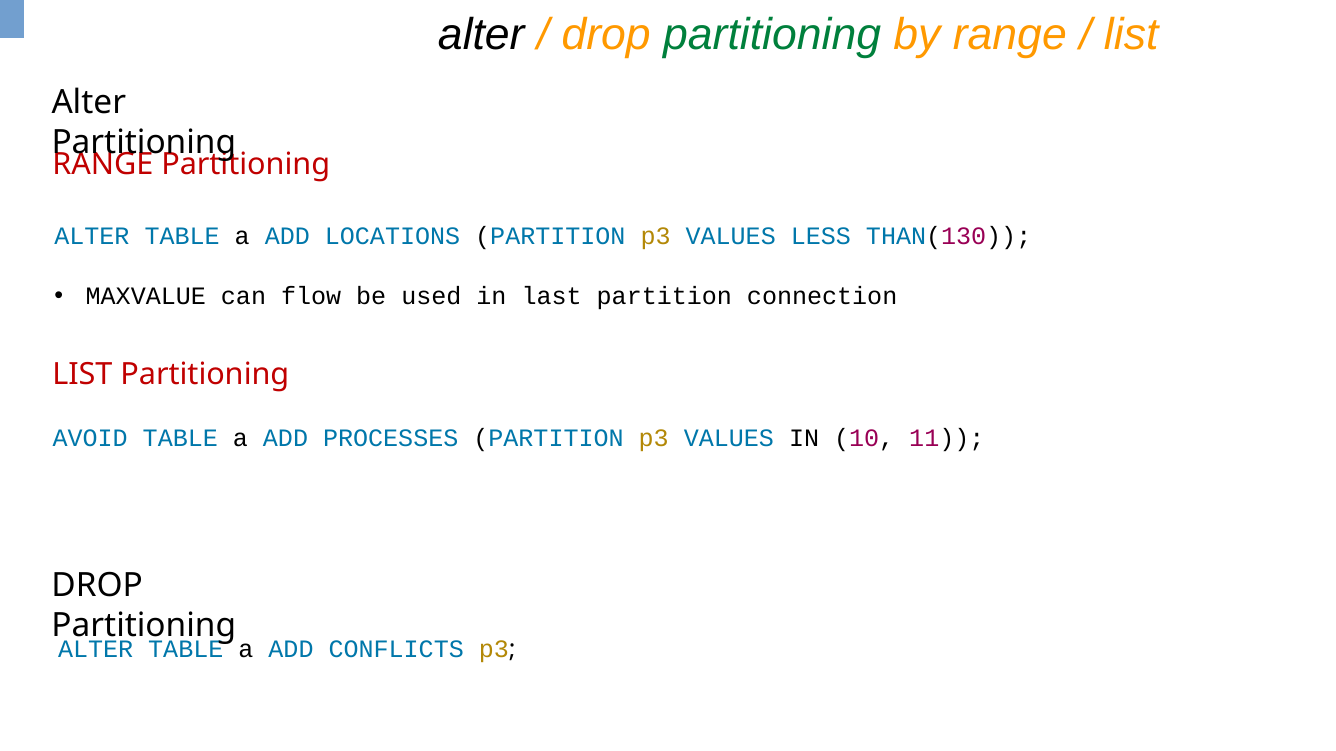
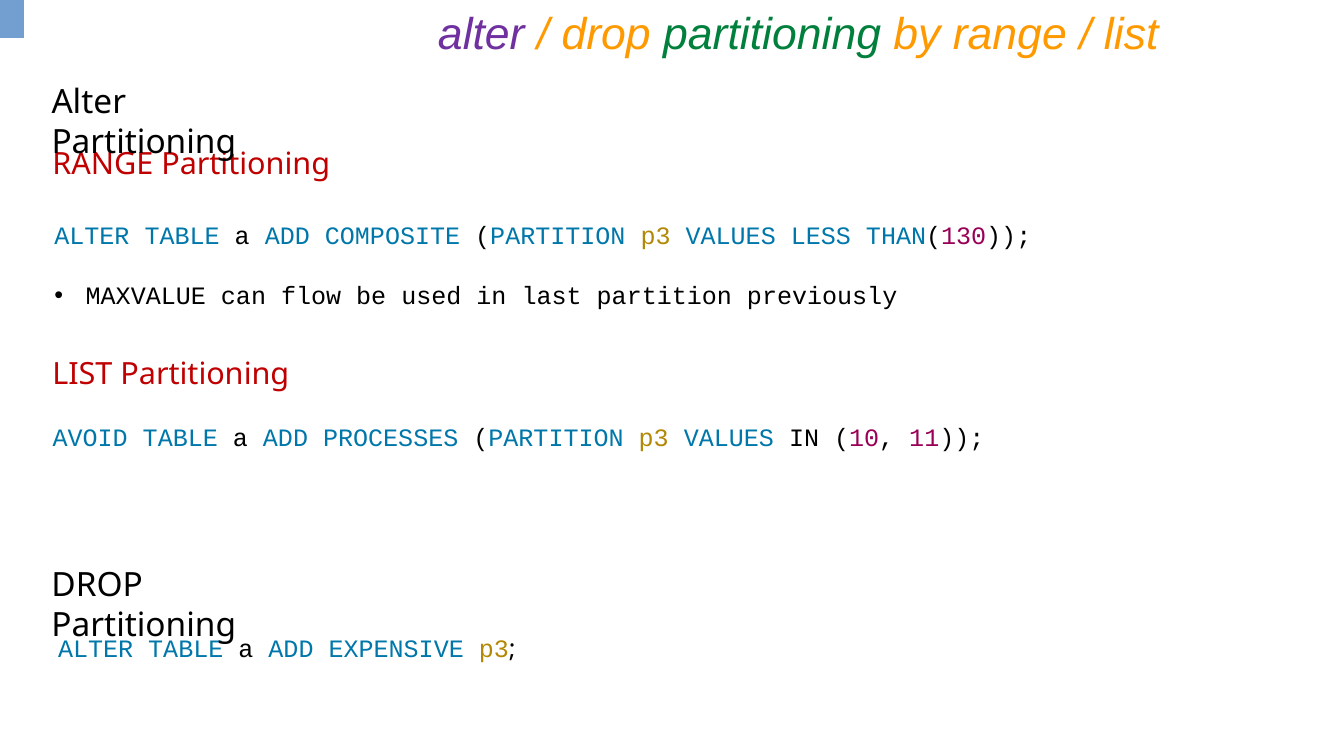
alter colour: black -> purple (481, 35)
LOCATIONS: LOCATIONS -> COMPOSITE (393, 236)
connection: connection -> previously (822, 296)
CONFLICTS: CONFLICTS -> EXPENSIVE (396, 650)
